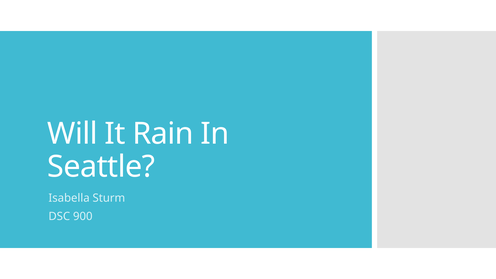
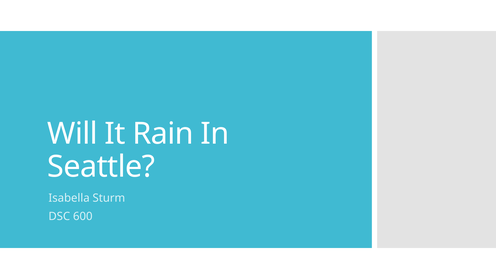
900: 900 -> 600 (83, 216)
